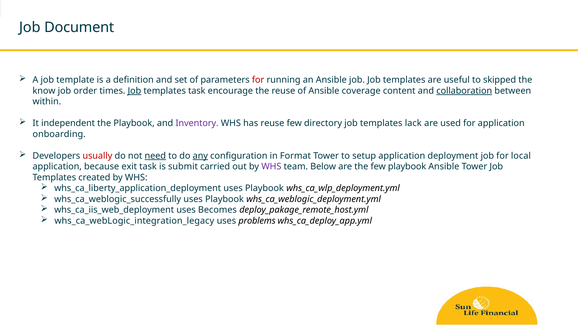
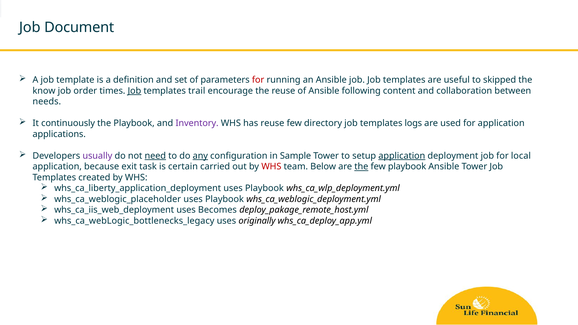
templates task: task -> trail (197, 91)
coverage: coverage -> following (361, 91)
collaboration underline: present -> none (464, 91)
within: within -> needs (47, 102)
independent: independent -> continuously (68, 123)
lack: lack -> logs (413, 123)
onboarding: onboarding -> applications (59, 134)
usually colour: red -> purple (97, 156)
Format: Format -> Sample (296, 156)
application underline: none -> present (402, 156)
submit: submit -> certain (183, 167)
WHS colour: purple -> red (271, 167)
the underline: none -> present (361, 167)
whs_ca_weblogic_successfully: whs_ca_weblogic_successfully -> whs_ca_weblogic_placeholder (118, 199)
whs_ca_webLogic_integration_legacy: whs_ca_webLogic_integration_legacy -> whs_ca_webLogic_bottlenecks_legacy (134, 221)
problems: problems -> originally (257, 221)
